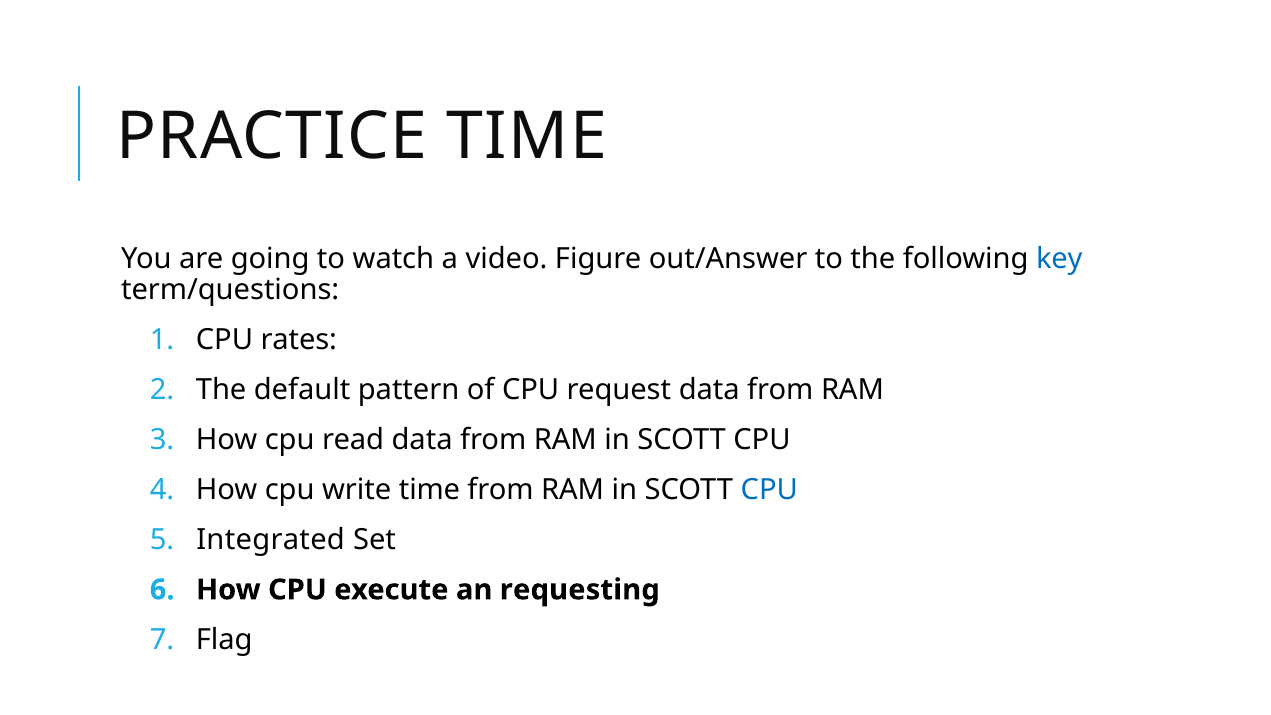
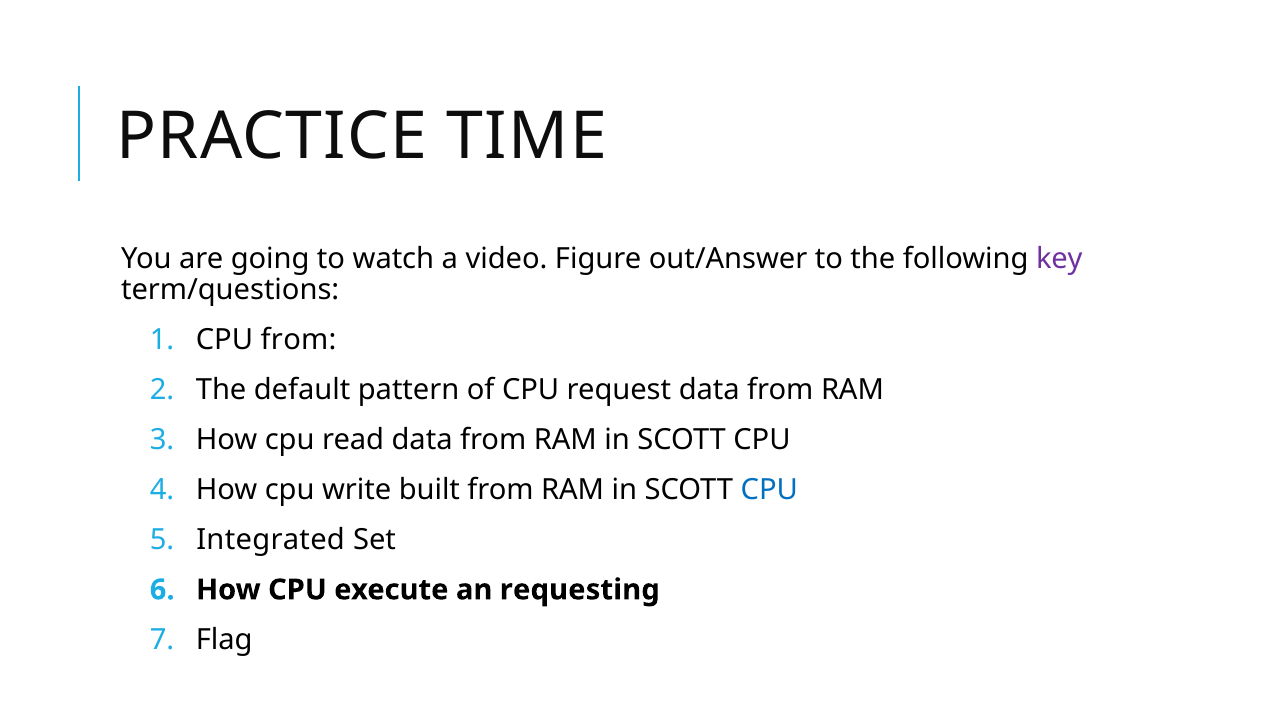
key colour: blue -> purple (1059, 259)
CPU rates: rates -> from (299, 340)
write time: time -> built (429, 490)
